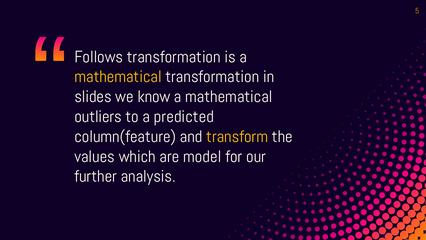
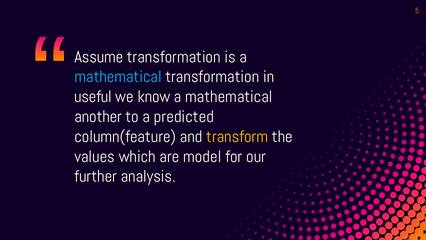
Follows: Follows -> Assume (99, 57)
mathematical colour: yellow -> light blue (118, 77)
slides: slides -> useful (93, 97)
outliers: outliers -> another (98, 117)
